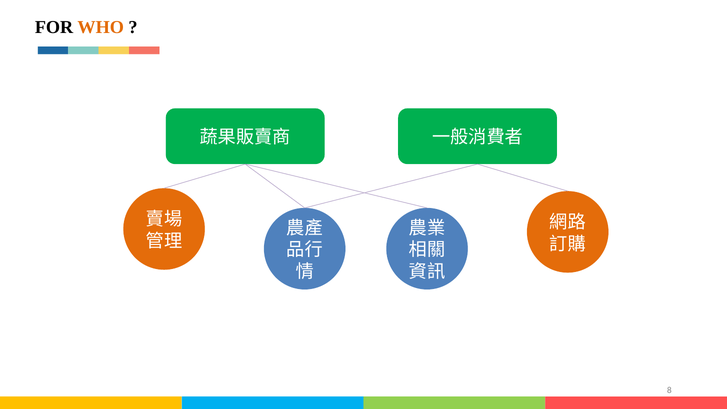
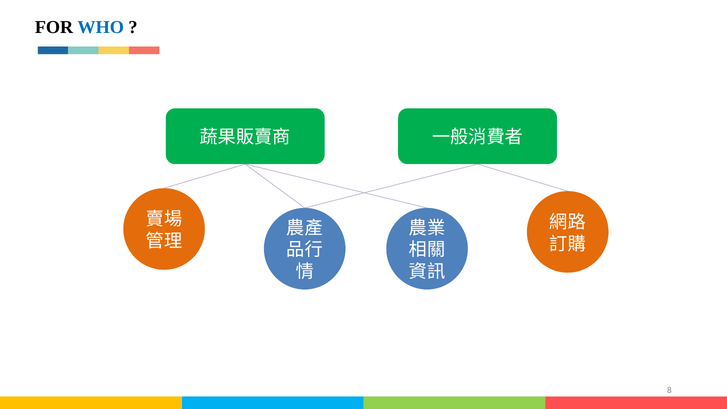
WHO colour: orange -> blue (101, 27)
